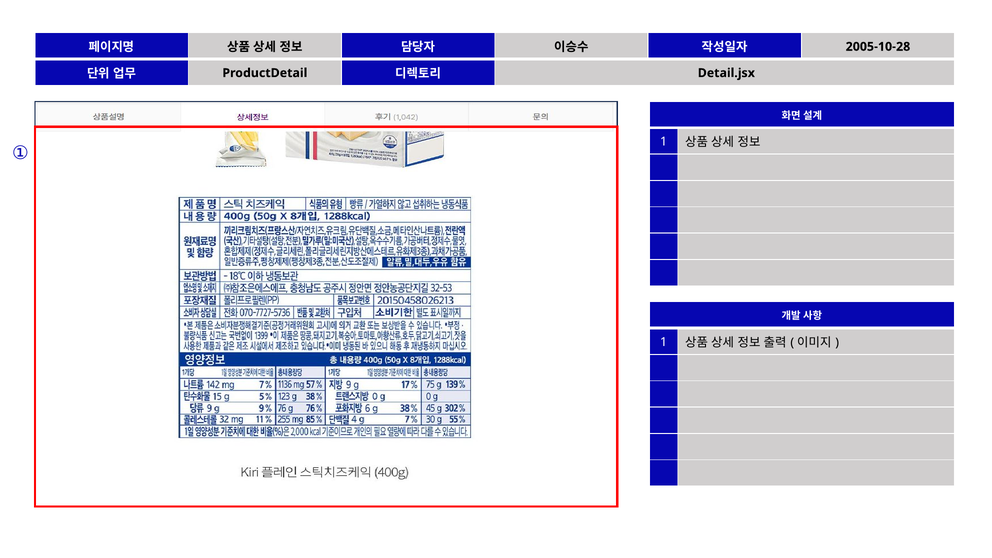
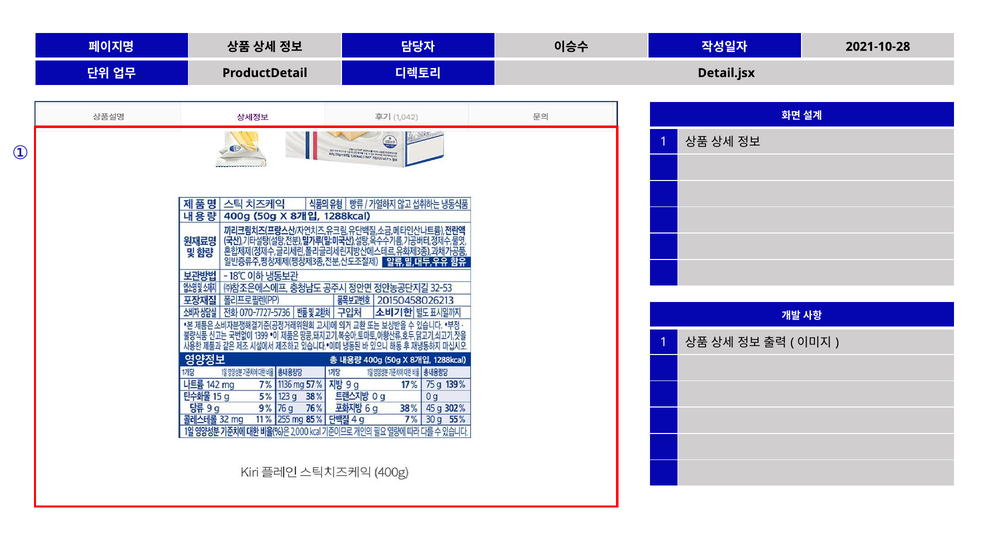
2005-10-28: 2005-10-28 -> 2021-10-28 (878, 47)
